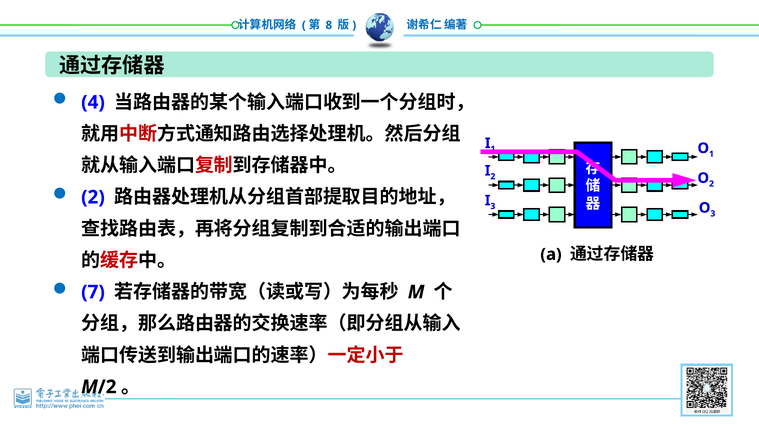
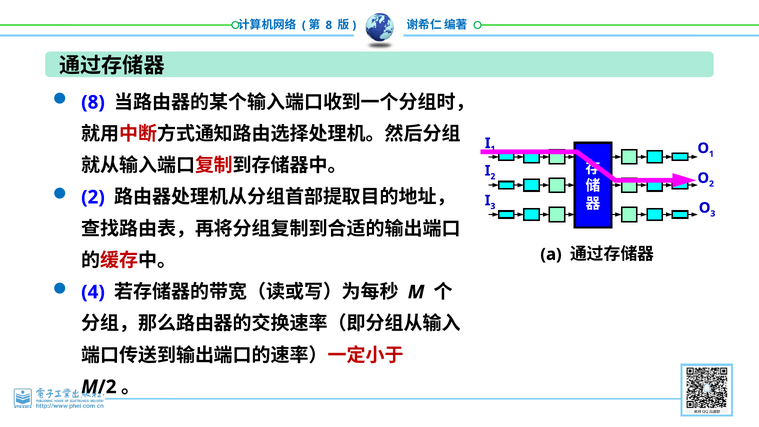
4: 4 -> 8 (93, 102)
7: 7 -> 4 (93, 292)
